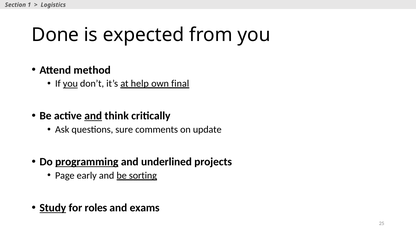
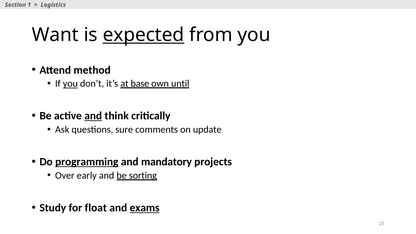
Done: Done -> Want (55, 35)
expected underline: none -> present (143, 35)
help: help -> base (140, 84)
final: final -> until (180, 84)
underlined: underlined -> mandatory (167, 162)
Page: Page -> Over (65, 175)
Study underline: present -> none (53, 208)
roles: roles -> float (96, 208)
exams underline: none -> present (145, 208)
